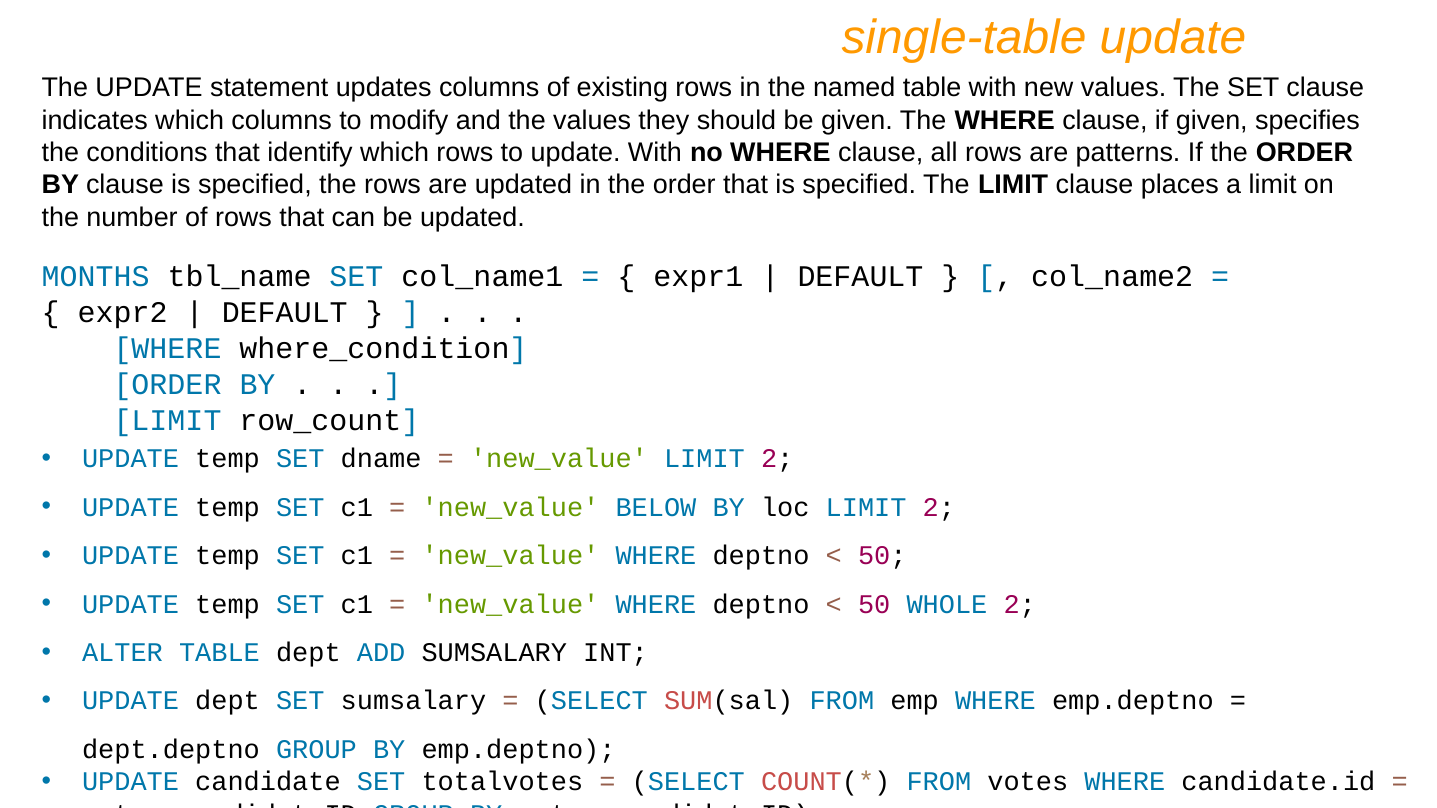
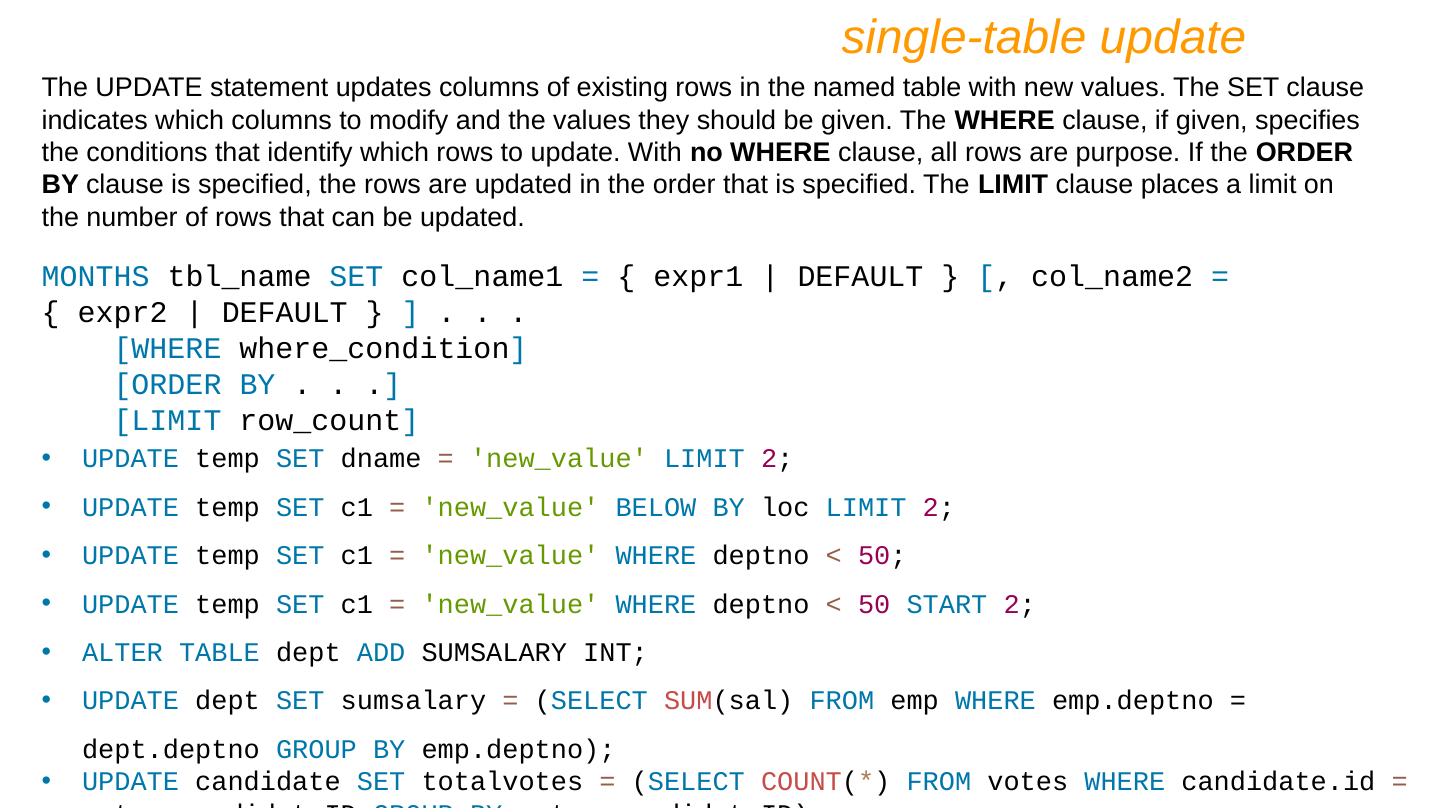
patterns: patterns -> purpose (1128, 153)
WHOLE: WHOLE -> START (947, 604)
